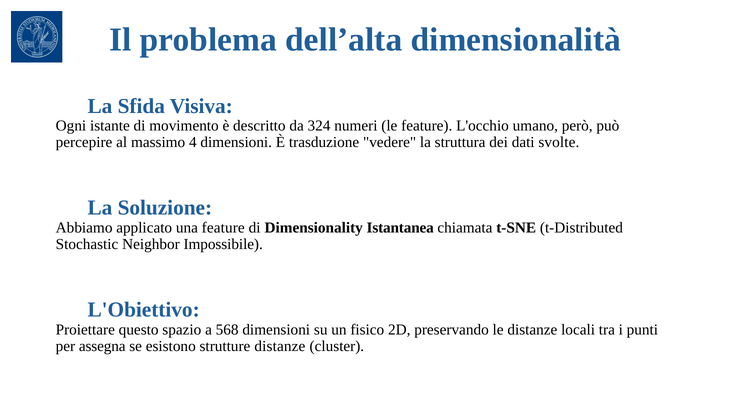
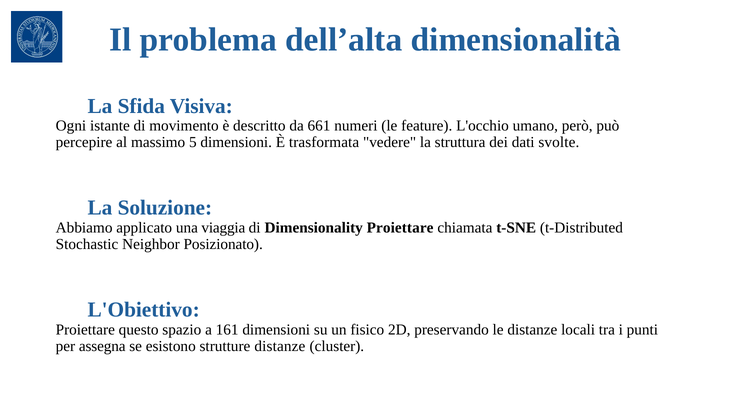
324: 324 -> 661 (319, 126)
4: 4 -> 5 (193, 142)
trasduzione: trasduzione -> trasformata (324, 142)
una feature: feature -> viaggia (223, 228)
Dimensionality Istantanea: Istantanea -> Proiettare (400, 228)
Impossibile: Impossibile -> Posizionato (223, 244)
568: 568 -> 161 (227, 330)
